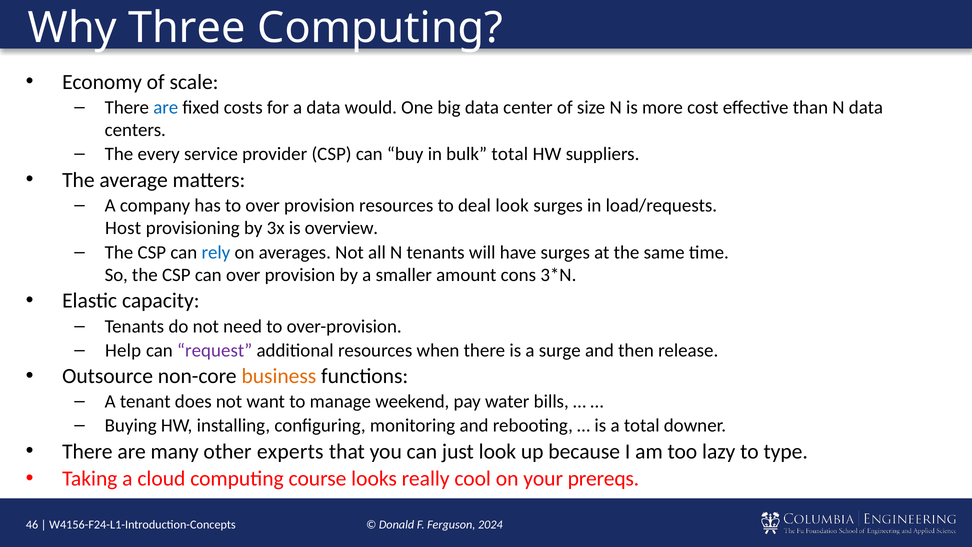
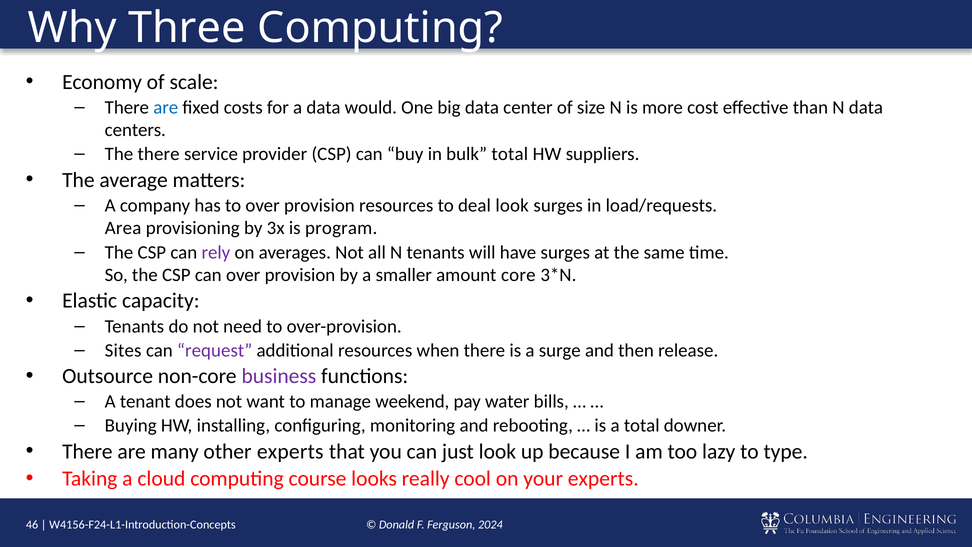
The every: every -> there (159, 154)
Host: Host -> Area (123, 228)
overview: overview -> program (341, 228)
rely colour: blue -> purple (216, 252)
cons: cons -> core (518, 275)
Help: Help -> Sites (123, 350)
business colour: orange -> purple (279, 376)
your prereqs: prereqs -> experts (603, 479)
